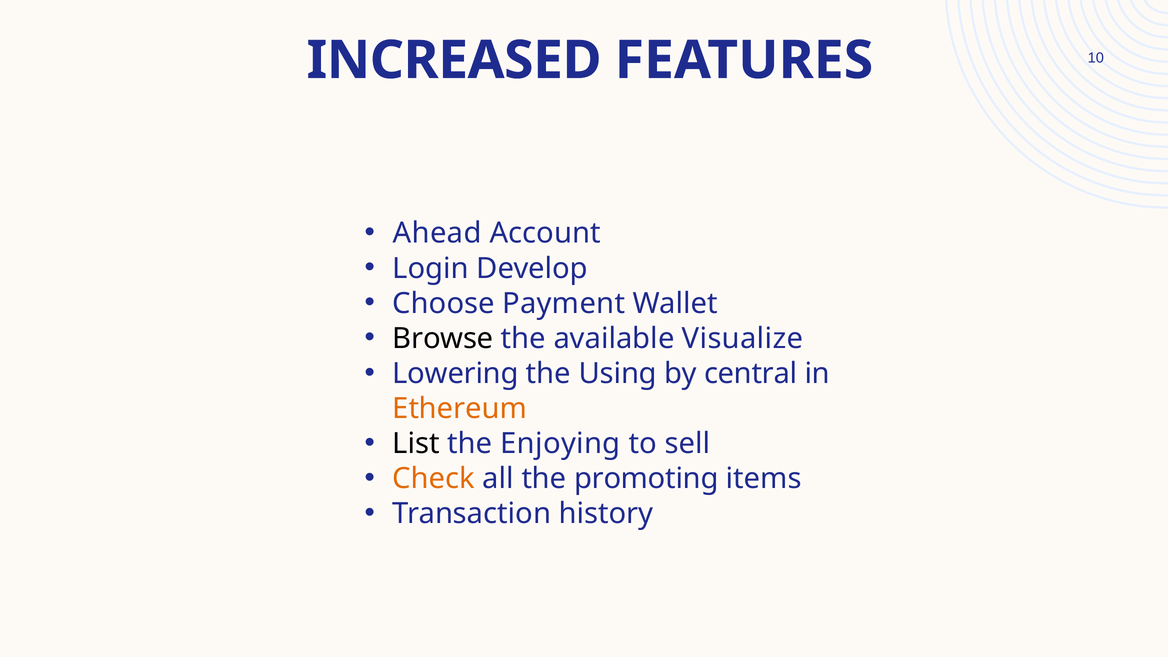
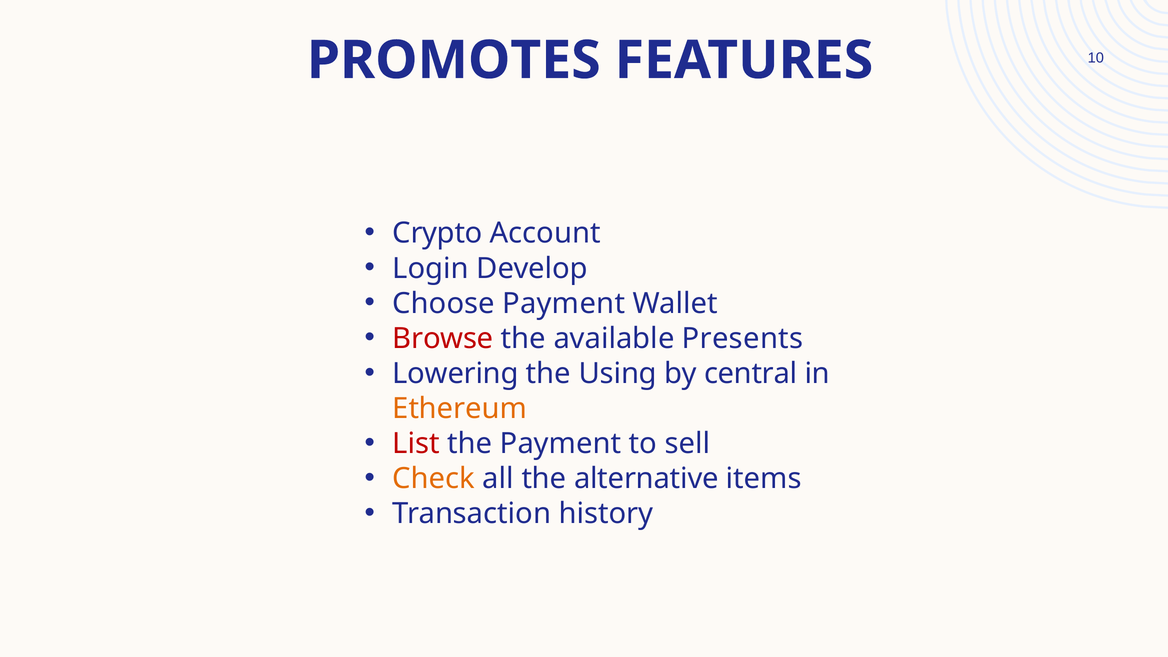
INCREASED: INCREASED -> PROMOTES (454, 60)
Ahead: Ahead -> Crypto (437, 233)
Browse colour: black -> red (443, 338)
Visualize: Visualize -> Presents (743, 338)
List colour: black -> red (416, 444)
the Enjoying: Enjoying -> Payment (561, 444)
promoting: promoting -> alternative (646, 479)
